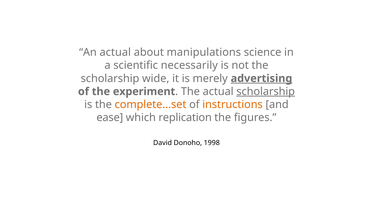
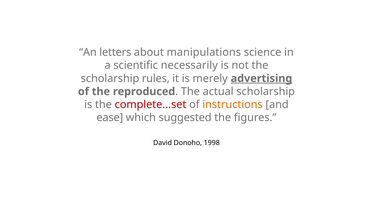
An actual: actual -> letters (115, 52)
wide: wide -> rules (156, 78)
experiment: experiment -> reproduced (144, 91)
scholarship underline: present -> none (266, 91)
complete...set colour: orange -> red (151, 104)
replication: replication -> suggested (185, 118)
